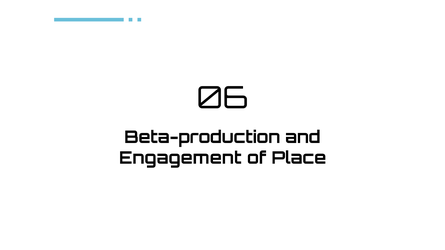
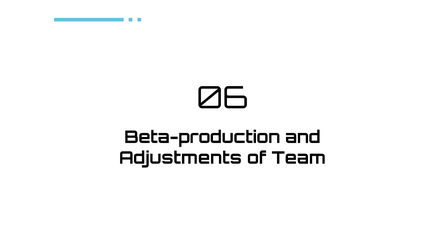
Engagement: Engagement -> Adjustments (180, 158)
Place: Place -> Team (299, 158)
